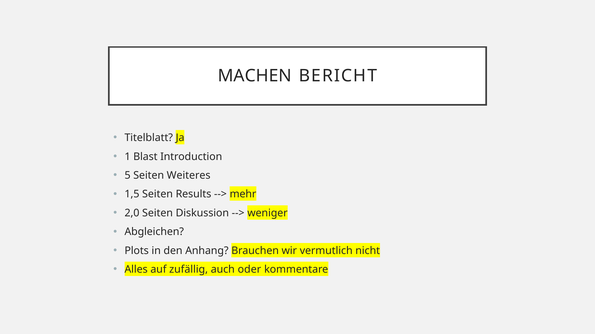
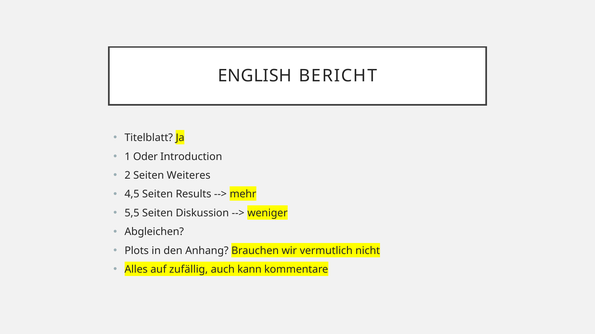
MACHEN: MACHEN -> ENGLISH (255, 76)
Blast: Blast -> Oder (145, 157)
5: 5 -> 2 (128, 176)
1,5: 1,5 -> 4,5 (132, 195)
2,0: 2,0 -> 5,5 (132, 213)
oder: oder -> kann (250, 270)
